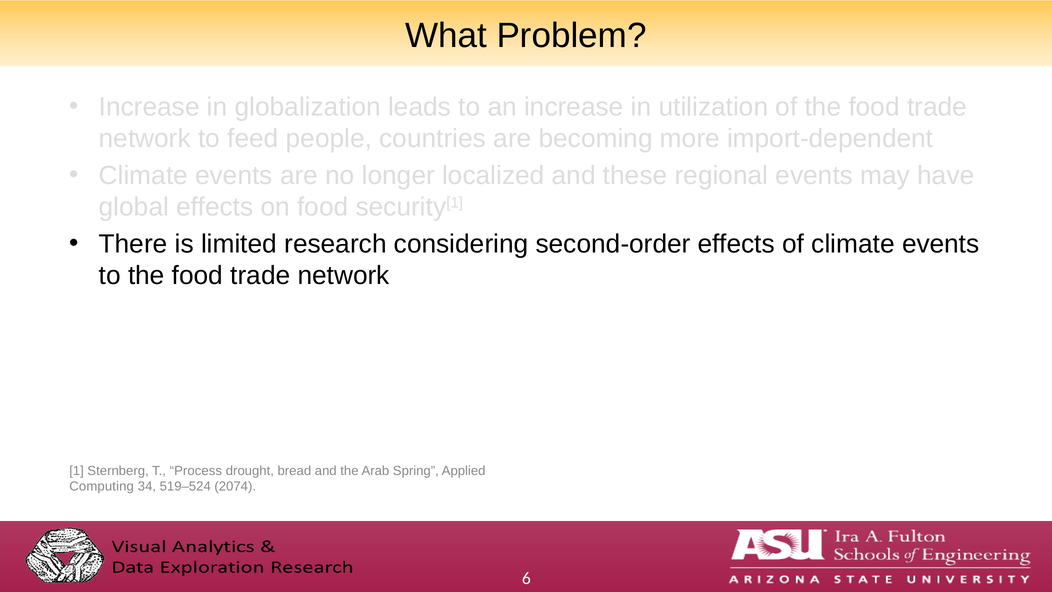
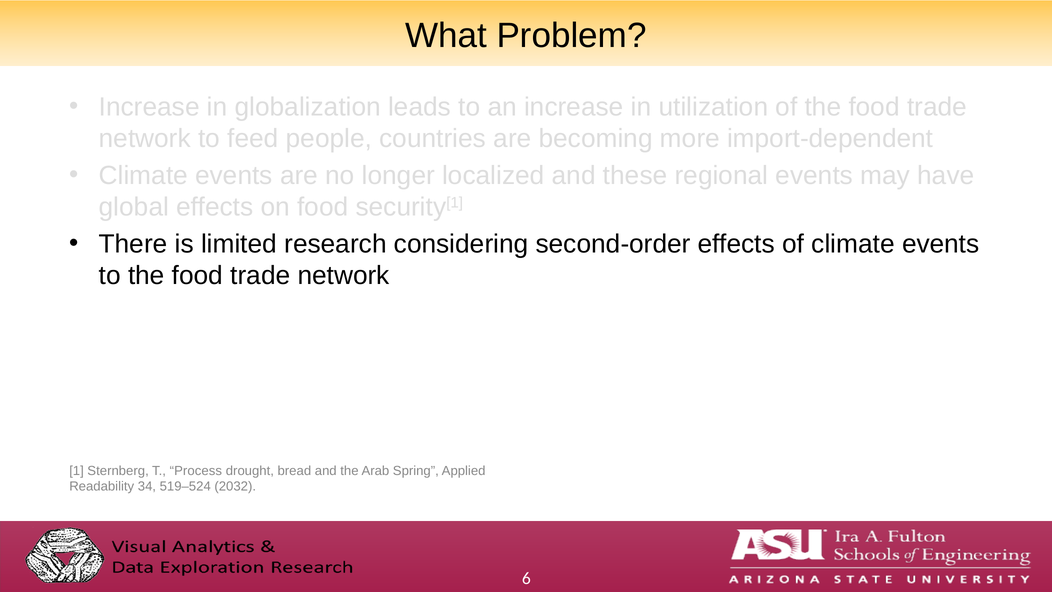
Computing: Computing -> Readability (102, 486)
2074: 2074 -> 2032 (235, 486)
